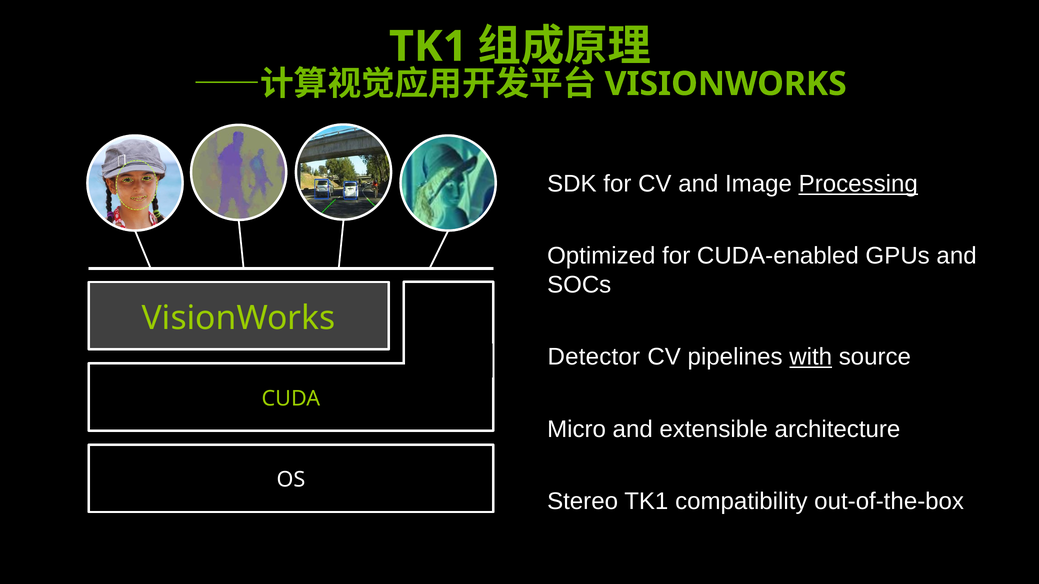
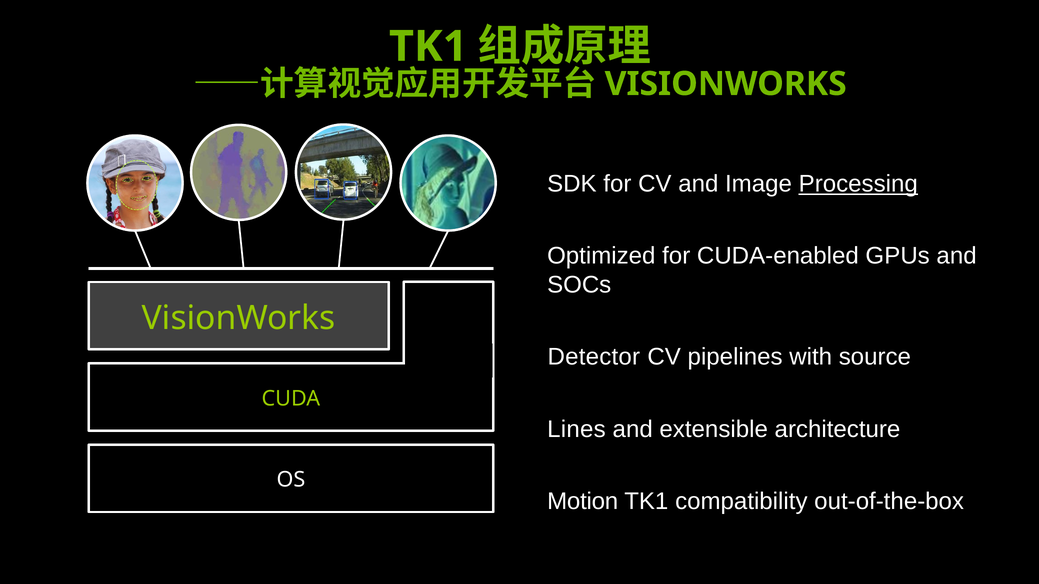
with underline: present -> none (811, 357)
Micro: Micro -> Lines (576, 429)
Stereo: Stereo -> Motion (583, 502)
